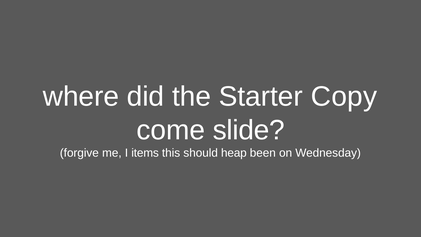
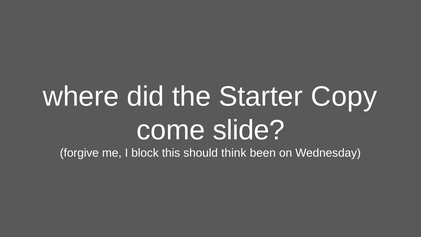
items: items -> block (145, 153)
heap: heap -> think (234, 153)
